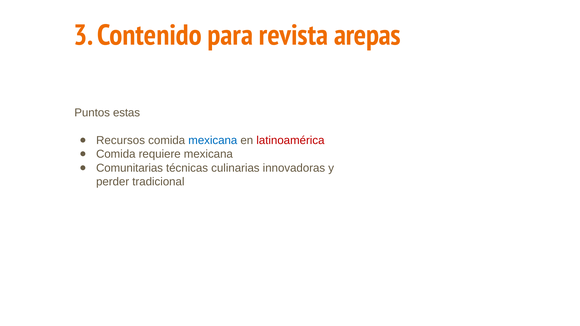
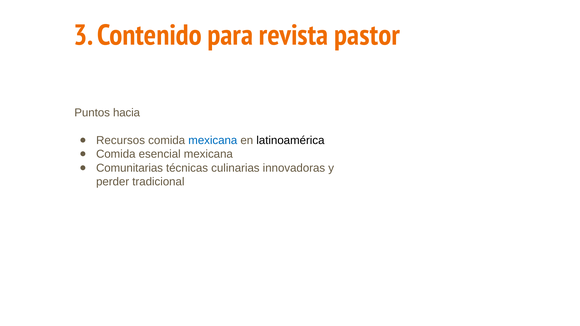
arepas: arepas -> pastor (367, 35)
estas: estas -> hacia (127, 113)
latinoamérica colour: red -> black (290, 140)
requiere: requiere -> esencial (160, 154)
